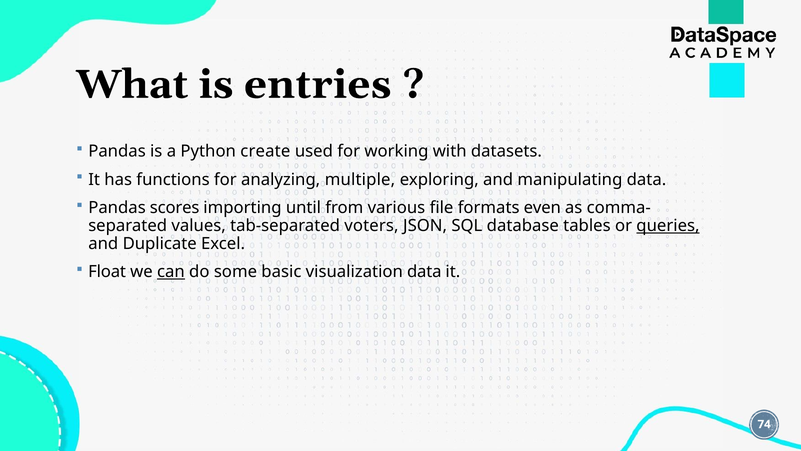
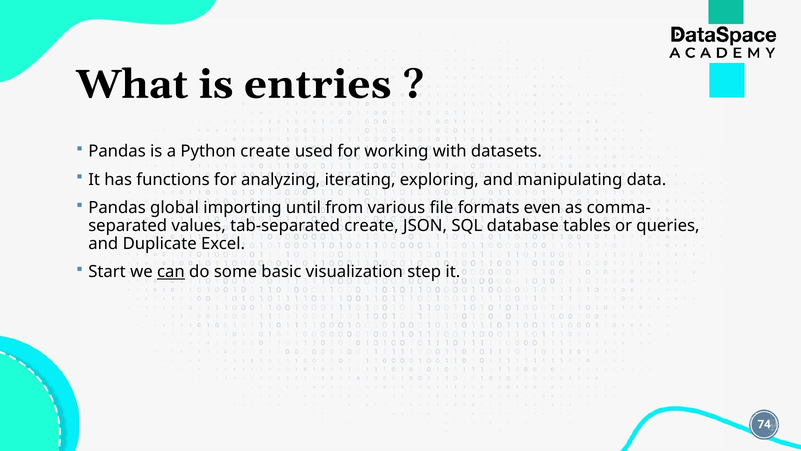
multiple: multiple -> iterating (360, 179)
scores: scores -> global (175, 207)
tab-separated voters: voters -> create (371, 225)
queries underline: present -> none (668, 225)
Float: Float -> Start (107, 271)
visualization data: data -> step (424, 271)
